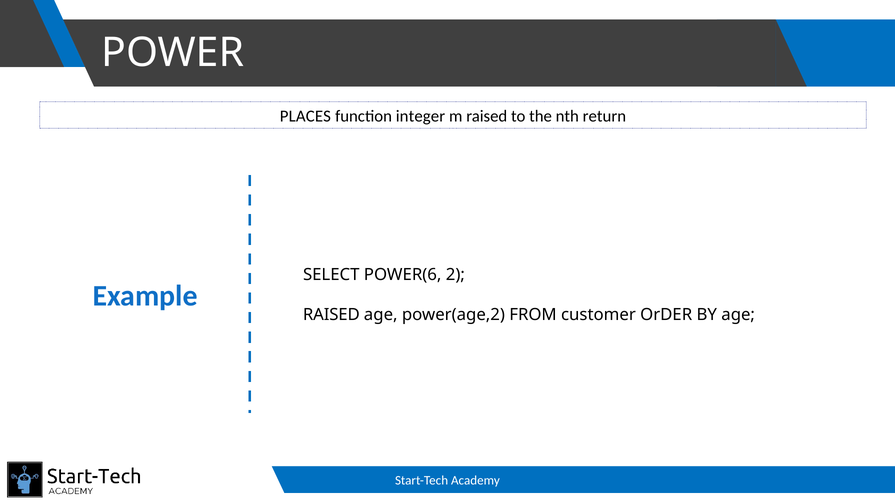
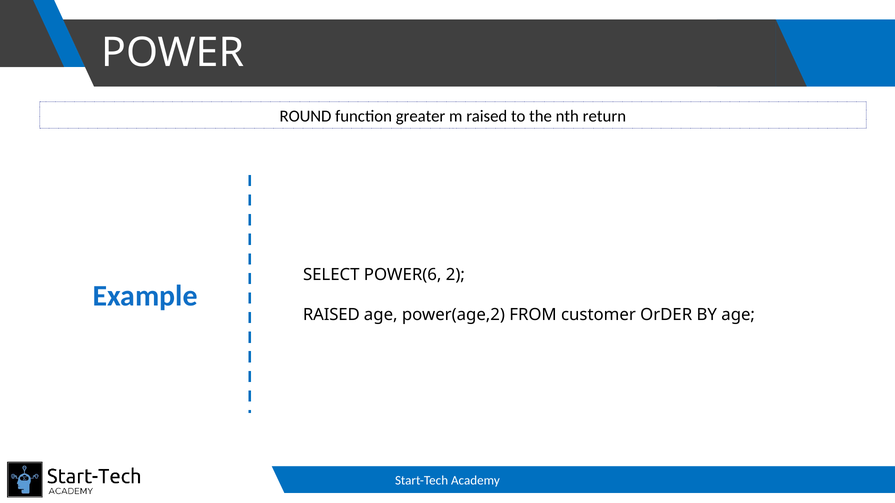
PLACES: PLACES -> ROUND (306, 116)
integer: integer -> greater (421, 116)
